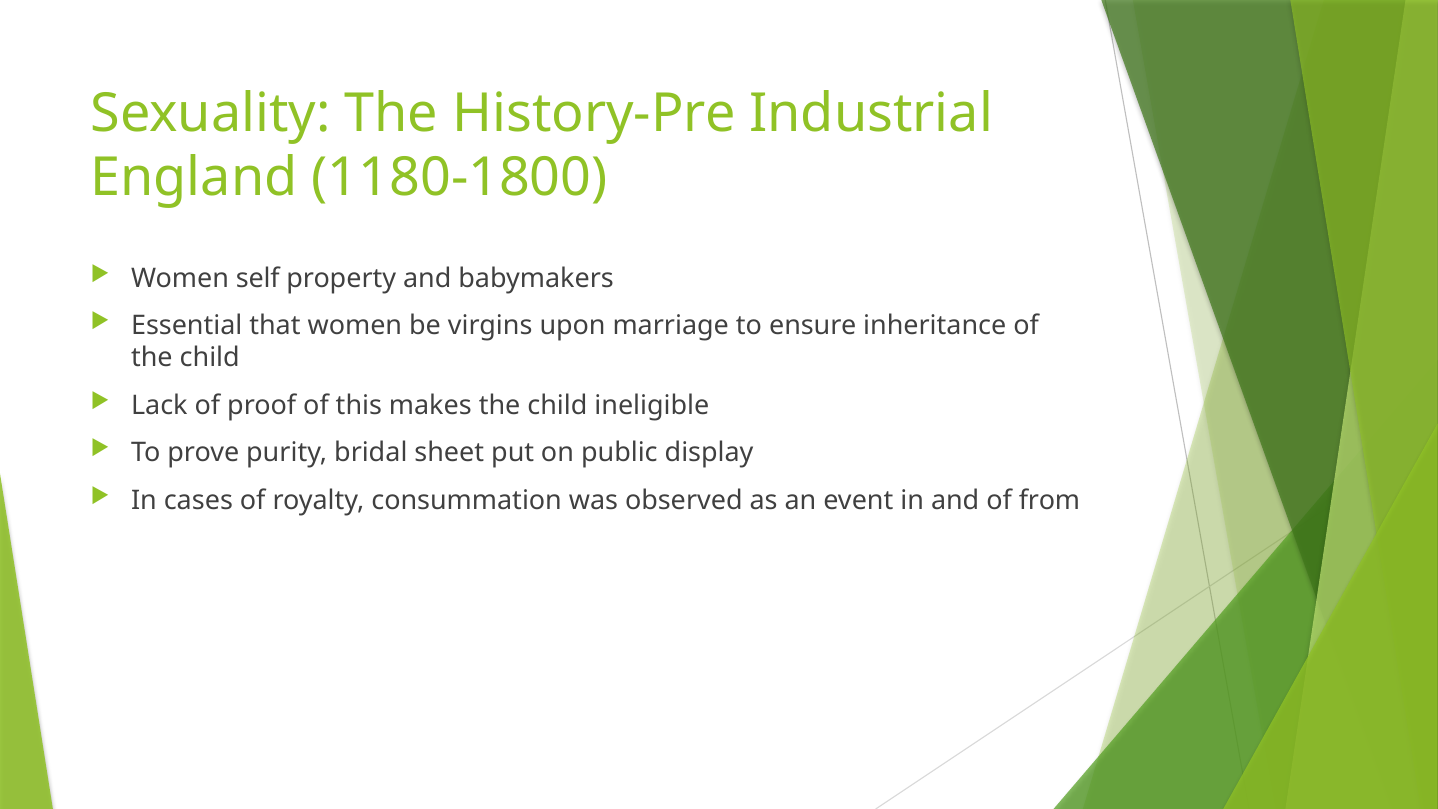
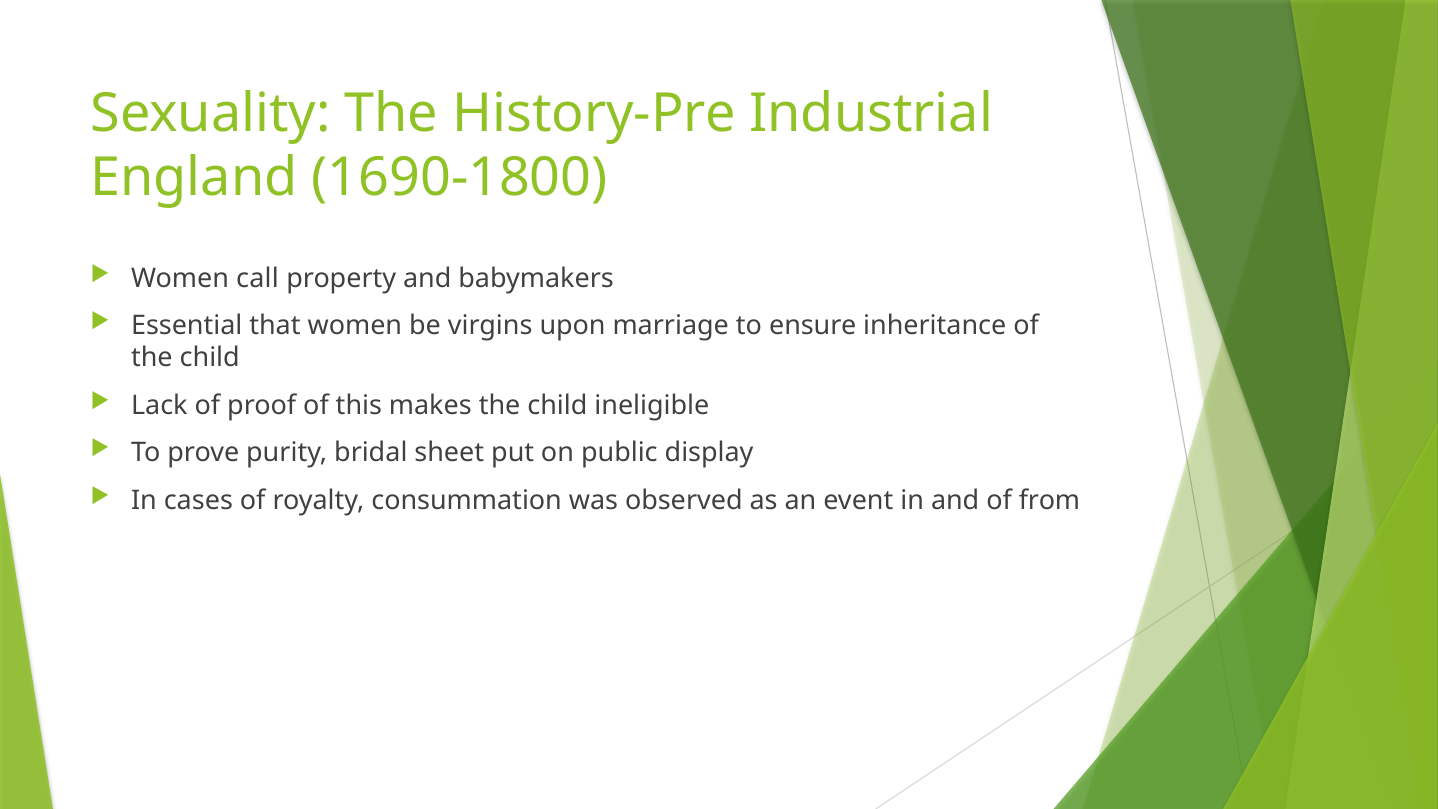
1180-1800: 1180-1800 -> 1690-1800 (460, 178)
self: self -> call (257, 278)
